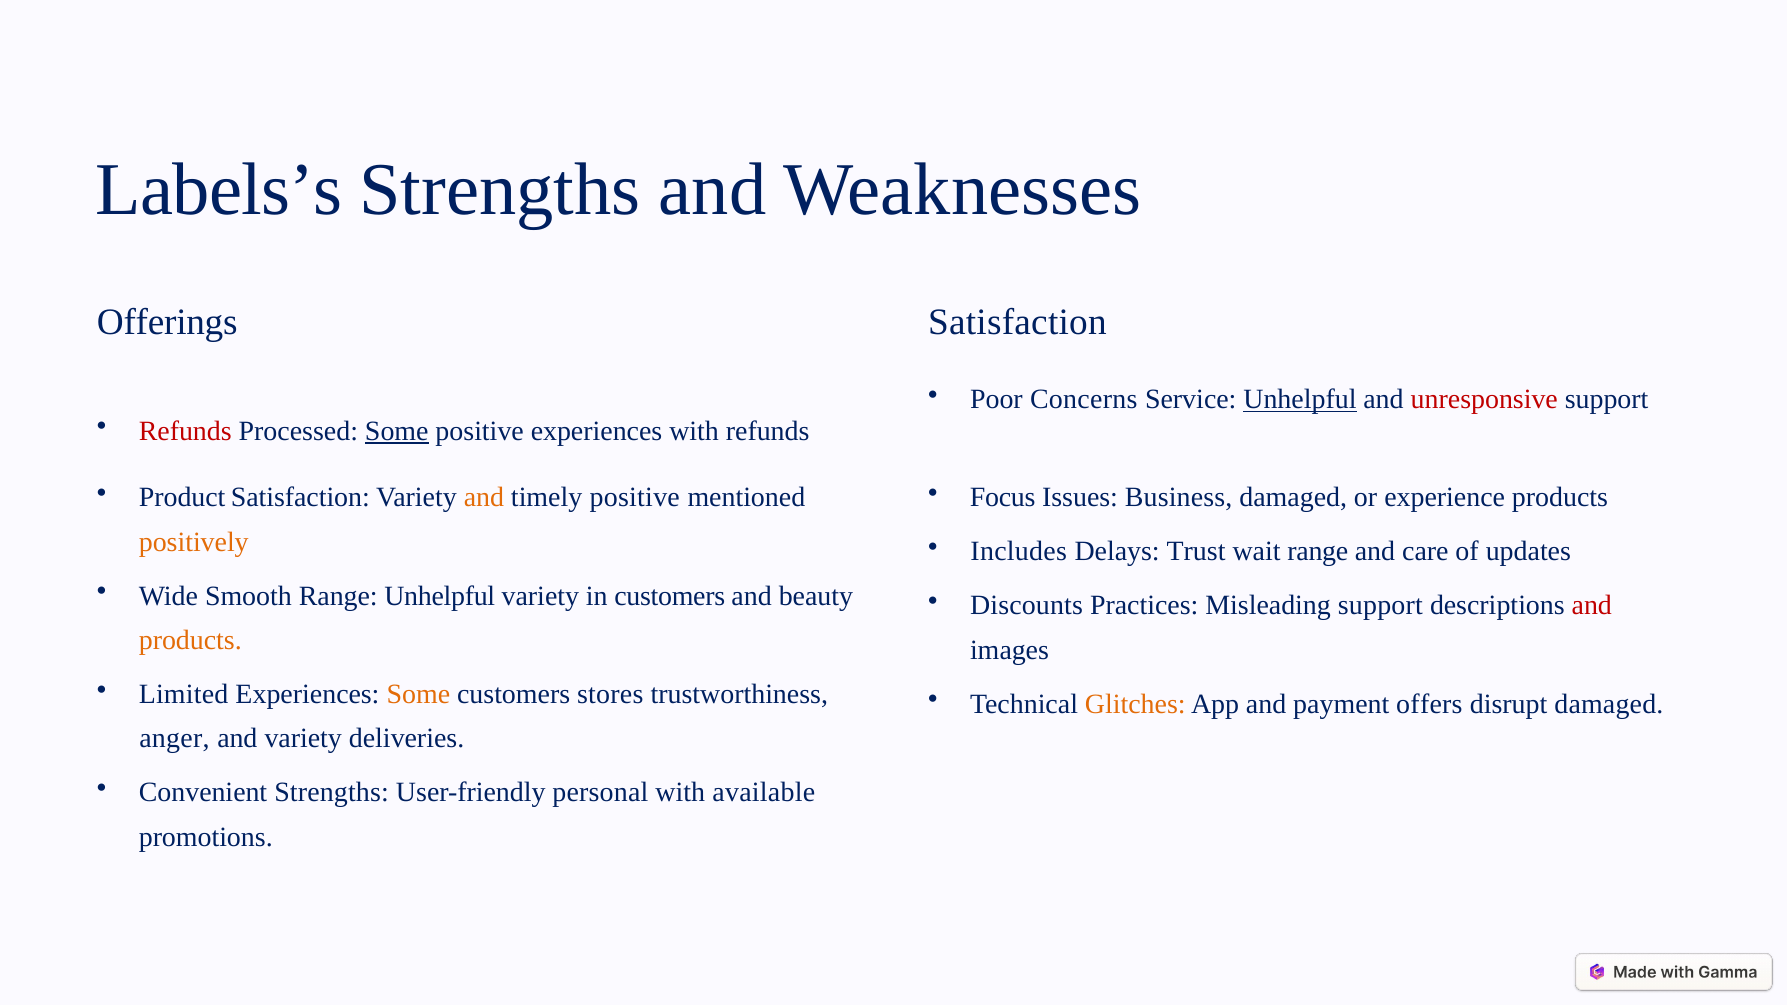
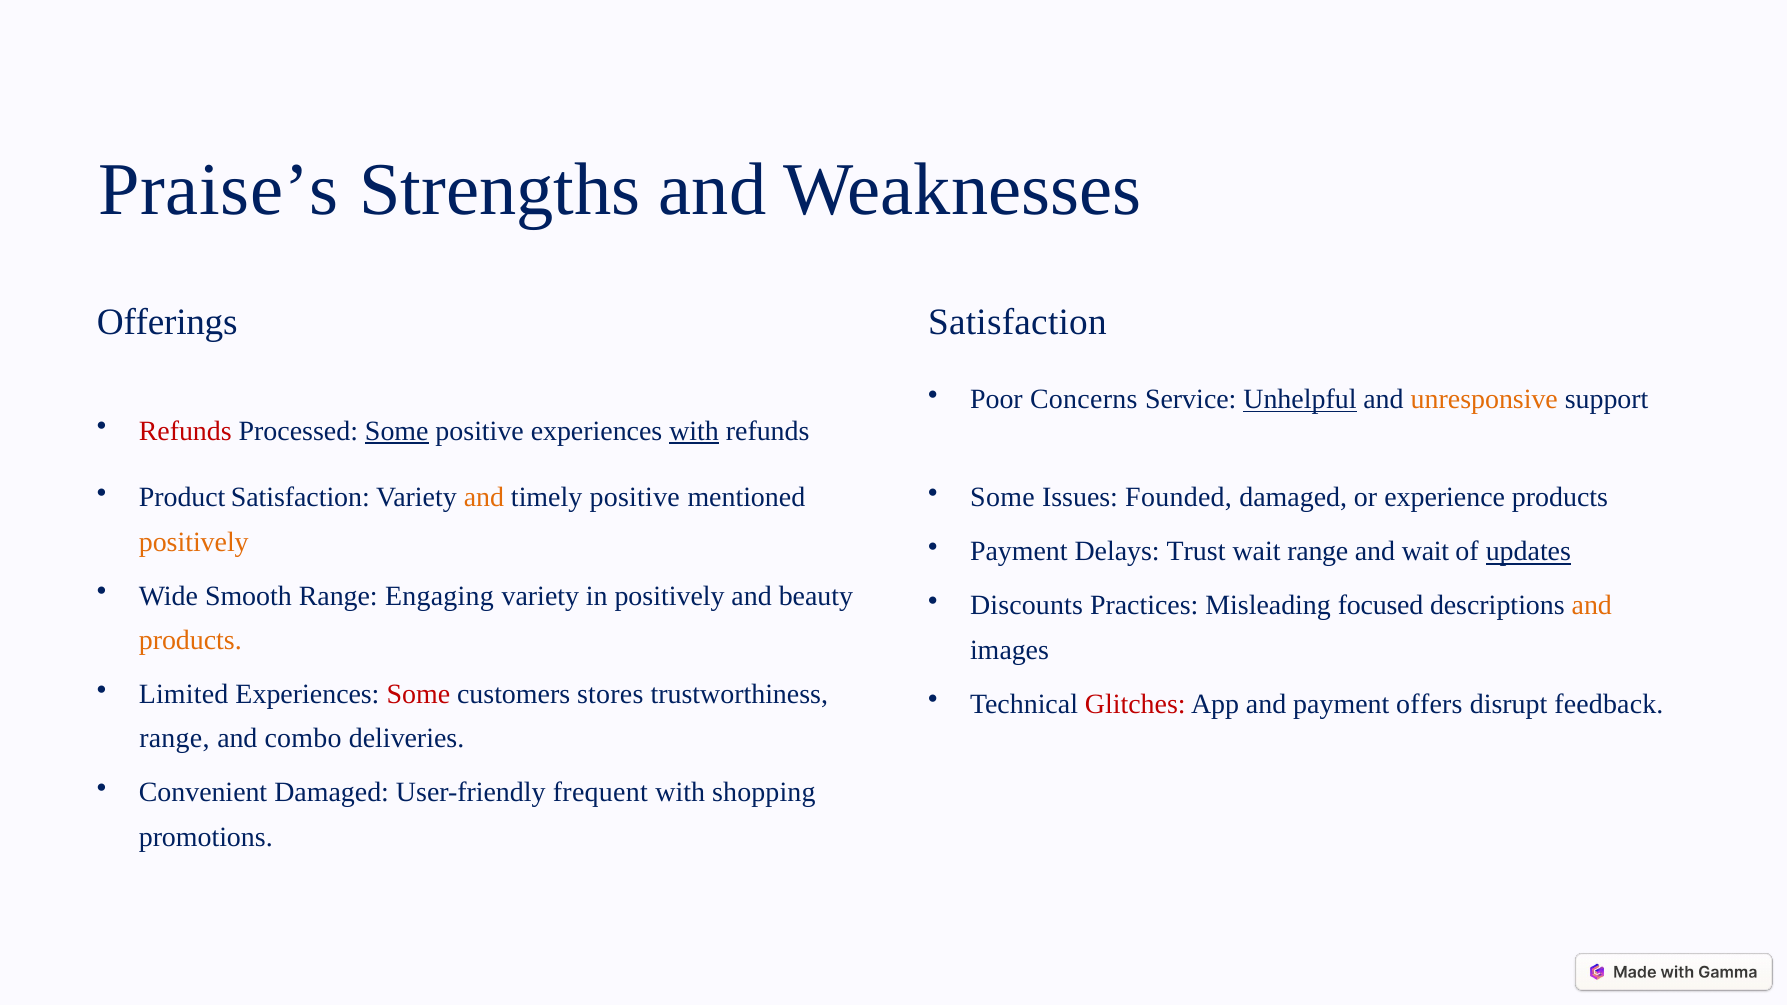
Labels’s: Labels’s -> Praise’s (219, 190)
unresponsive colour: red -> orange (1484, 399)
with underline: none -> present (694, 431)
Focus: Focus -> Some (1002, 498)
Business: Business -> Founded (1179, 498)
Includes: Includes -> Payment (1019, 552)
and care: care -> wait (1426, 552)
updates underline: none -> present (1528, 552)
Range Unhelpful: Unhelpful -> Engaging (439, 596)
in customers: customers -> positively (670, 596)
Misleading support: support -> focused (1381, 606)
and colour: red -> orange (1592, 606)
Some colour: orange -> red (418, 695)
Glitches colour: orange -> red (1135, 704)
disrupt damaged: damaged -> feedback (1609, 704)
anger: anger -> range (174, 739)
and variety: variety -> combo (303, 739)
Convenient Strengths: Strengths -> Damaged (332, 793)
personal: personal -> frequent (600, 793)
available: available -> shopping (764, 793)
